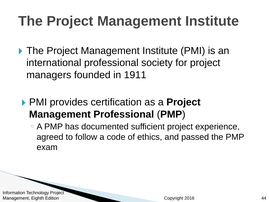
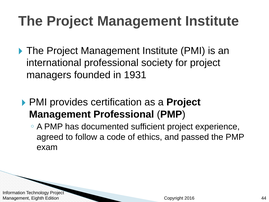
1911: 1911 -> 1931 (135, 75)
